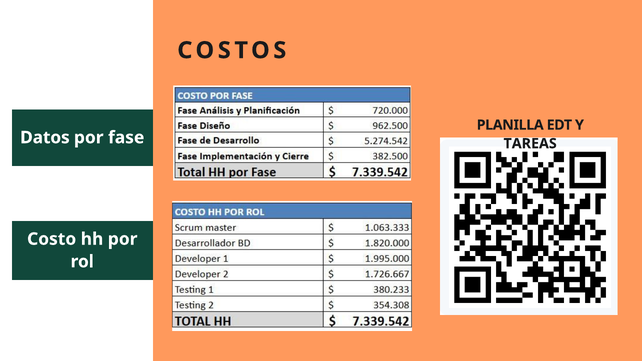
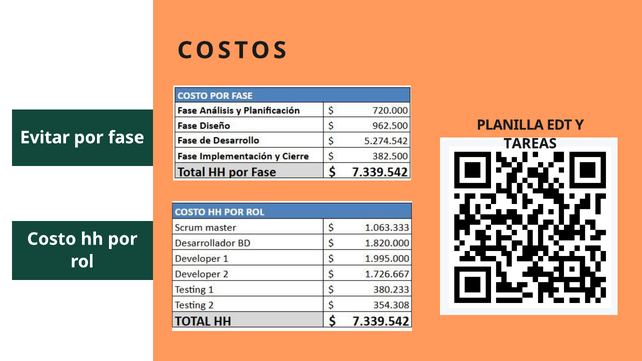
Datos: Datos -> Evitar (45, 138)
